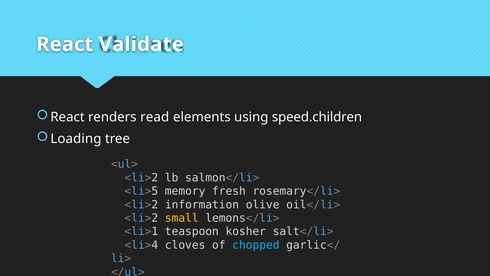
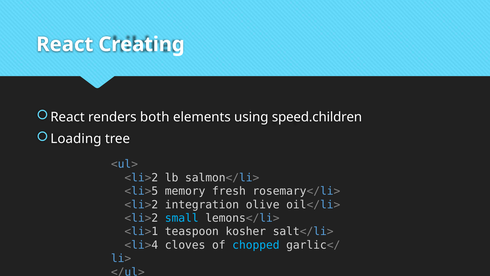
Validate: Validate -> Creating (142, 44)
read: read -> both (155, 117)
information: information -> integration (202, 204)
small colour: yellow -> light blue (182, 218)
